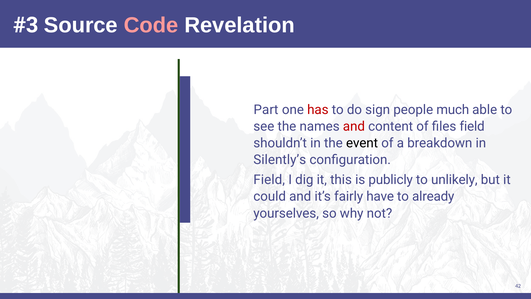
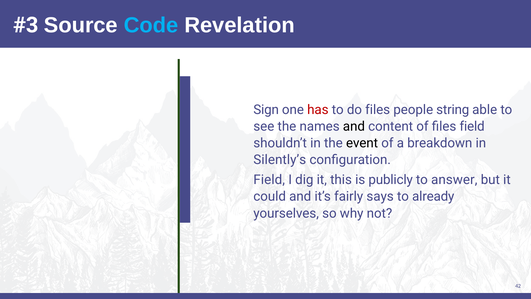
Code colour: pink -> light blue (151, 25)
Part: Part -> Sign (266, 110)
do sign: sign -> files (378, 110)
much: much -> string (453, 110)
and colour: red -> black (354, 126)
unlikely: unlikely -> answer (454, 180)
have: have -> says (380, 196)
